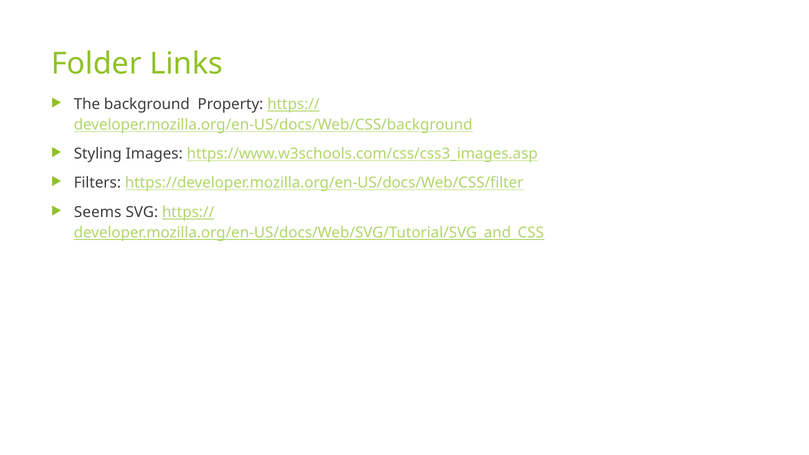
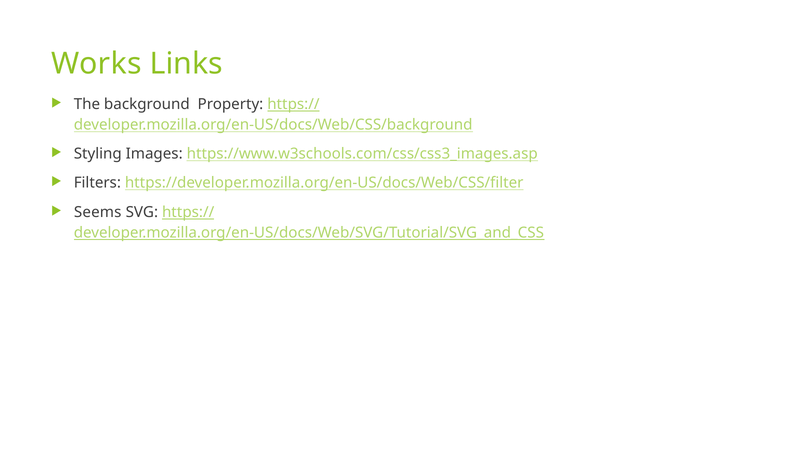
Folder: Folder -> Works (96, 64)
